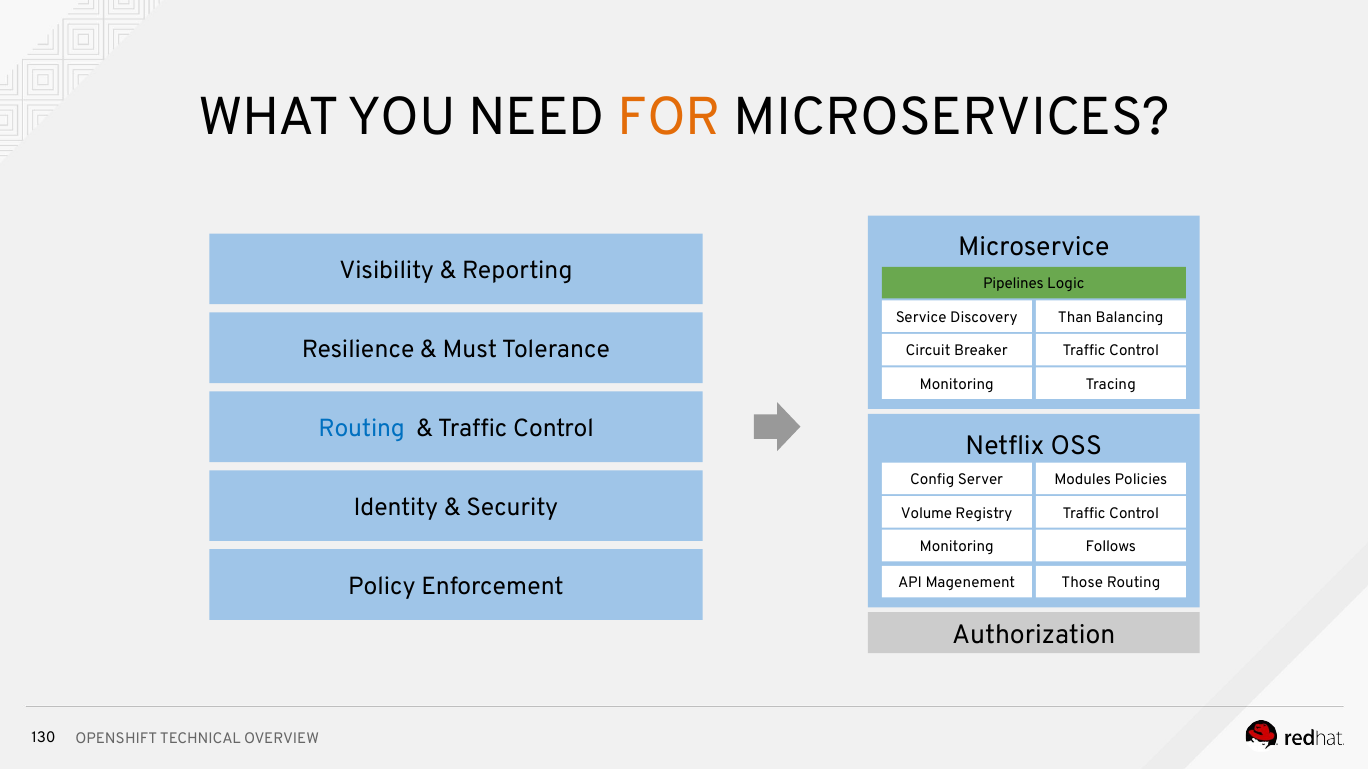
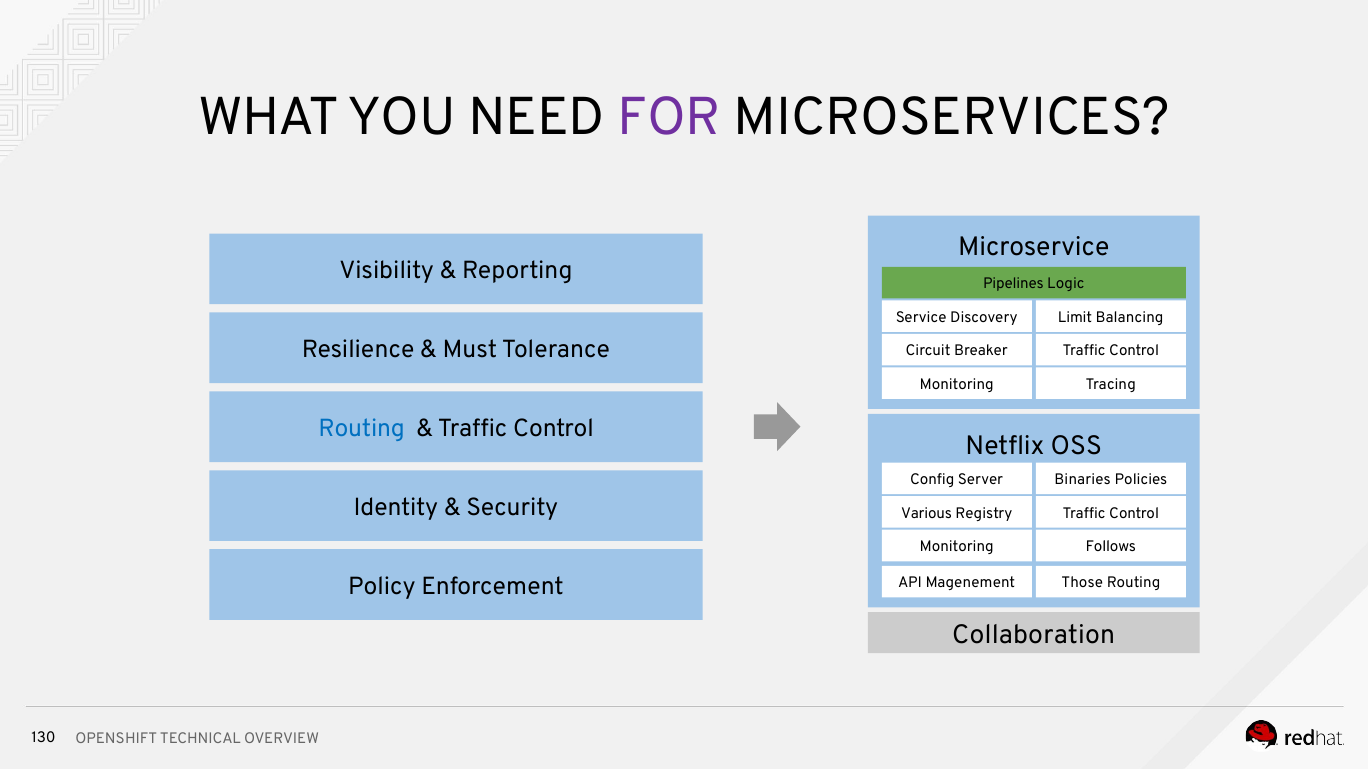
FOR colour: orange -> purple (669, 117)
Than: Than -> Limit (1075, 317)
Modules: Modules -> Binaries (1083, 480)
Volume: Volume -> Various (927, 513)
Authorization: Authorization -> Collaboration (1034, 635)
